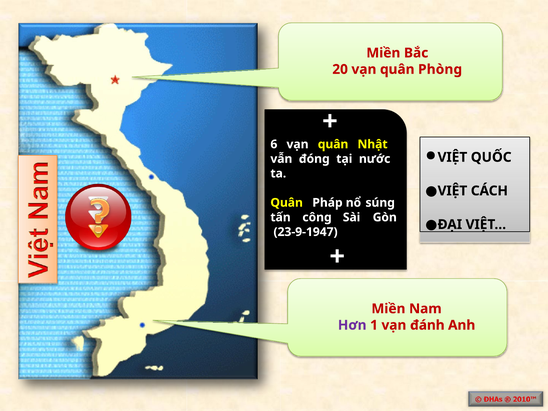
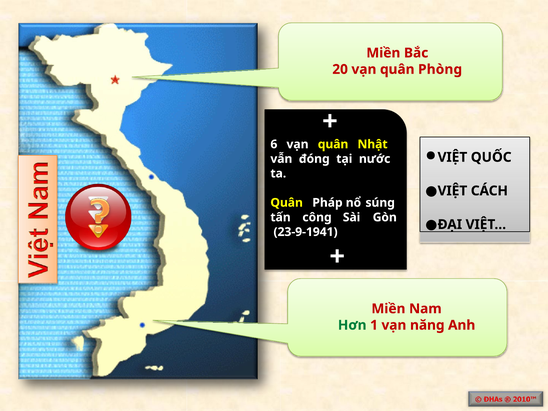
23-9-1947: 23-9-1947 -> 23-9-1941 (306, 232)
Hơn colour: purple -> green (352, 325)
đánh: đánh -> năng (427, 325)
